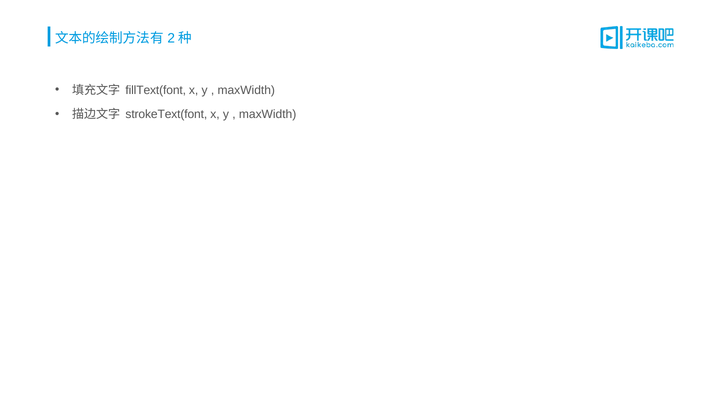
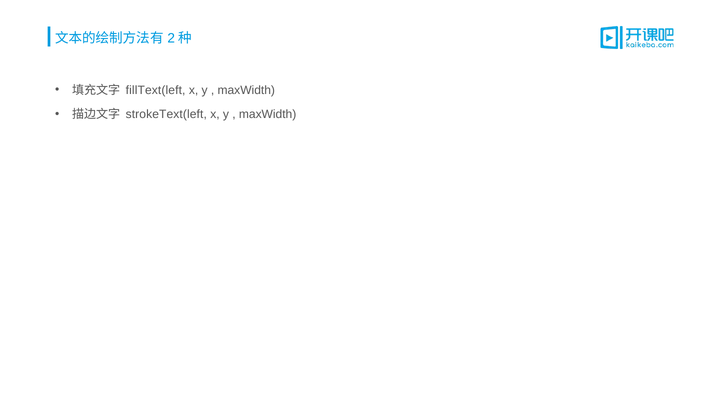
fillText(font: fillText(font -> fillText(left (156, 90)
strokeText(font: strokeText(font -> strokeText(left (166, 114)
